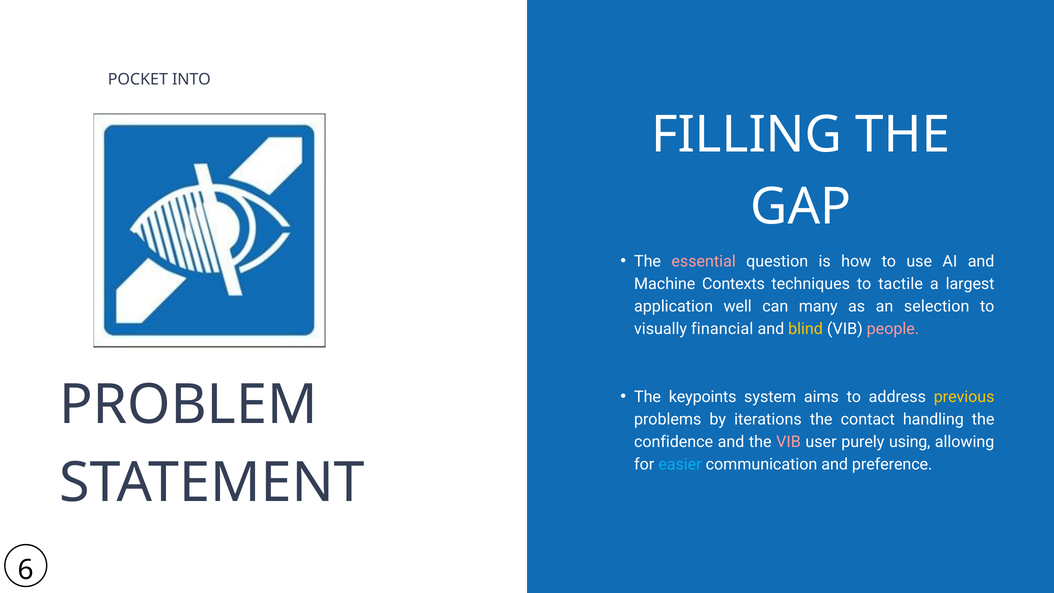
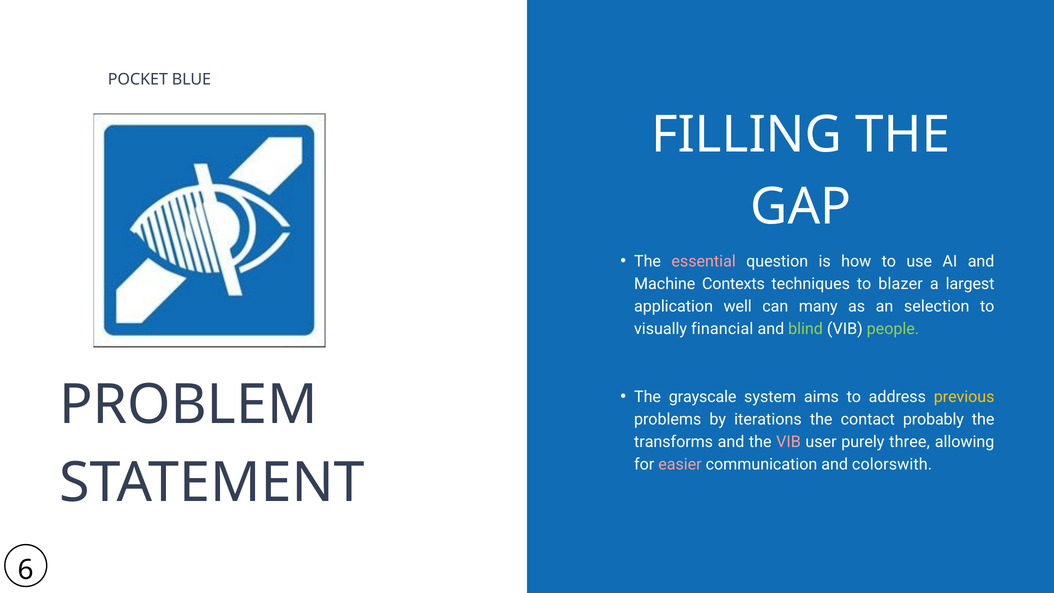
INTO: INTO -> BLUE (191, 79)
tactile: tactile -> blazer (901, 284)
blind colour: yellow -> light green (806, 329)
people colour: pink -> light green (893, 329)
keypoints: keypoints -> grayscale (703, 397)
handling: handling -> probably (933, 419)
confidence: confidence -> transforms (674, 442)
using: using -> three (910, 442)
easier colour: light blue -> pink (680, 464)
preference: preference -> colorswith (892, 464)
